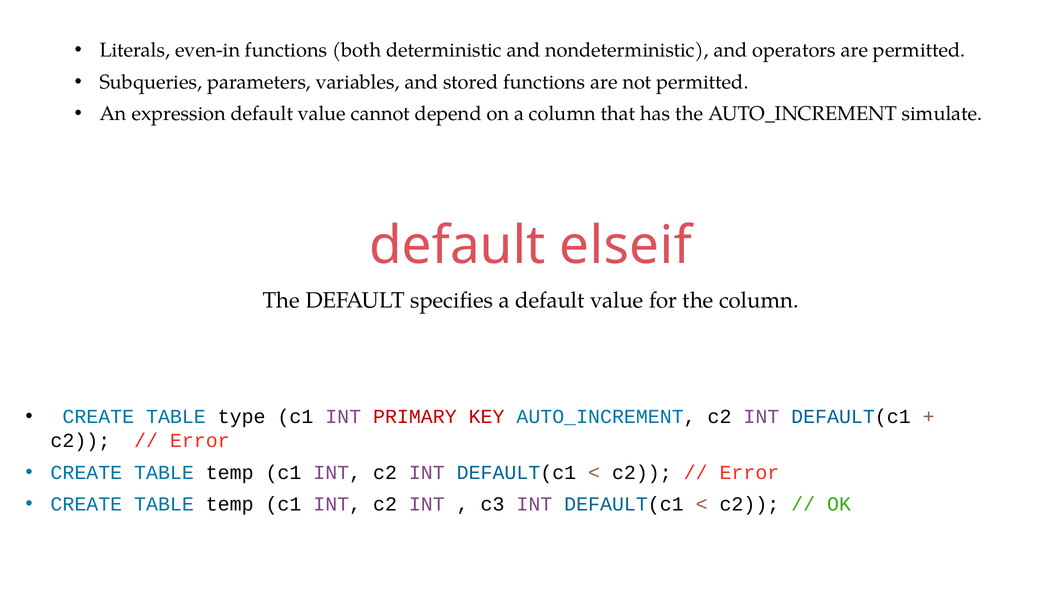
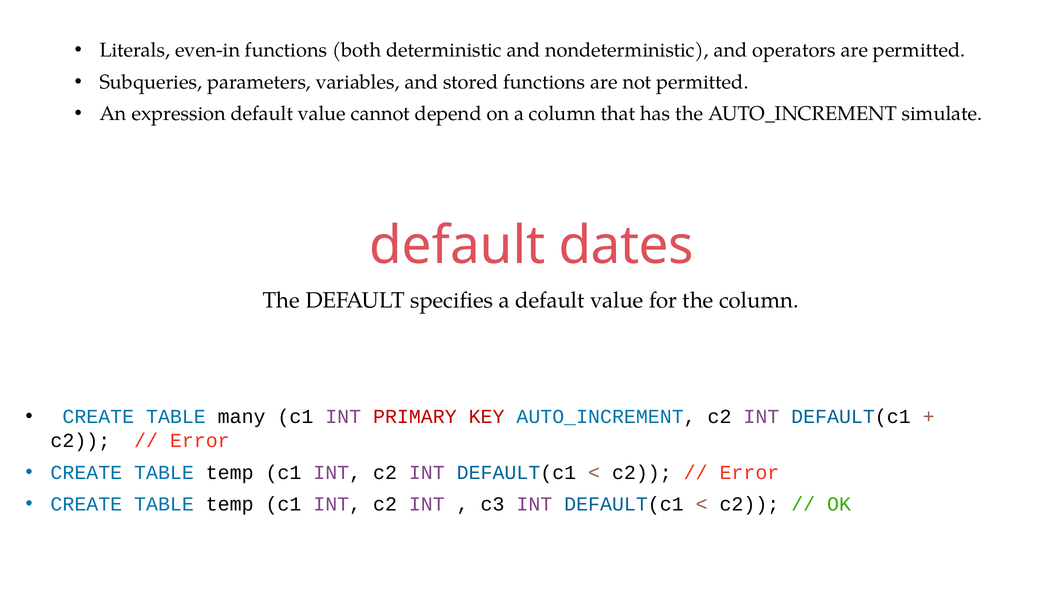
elseif: elseif -> dates (626, 245)
type: type -> many (242, 416)
